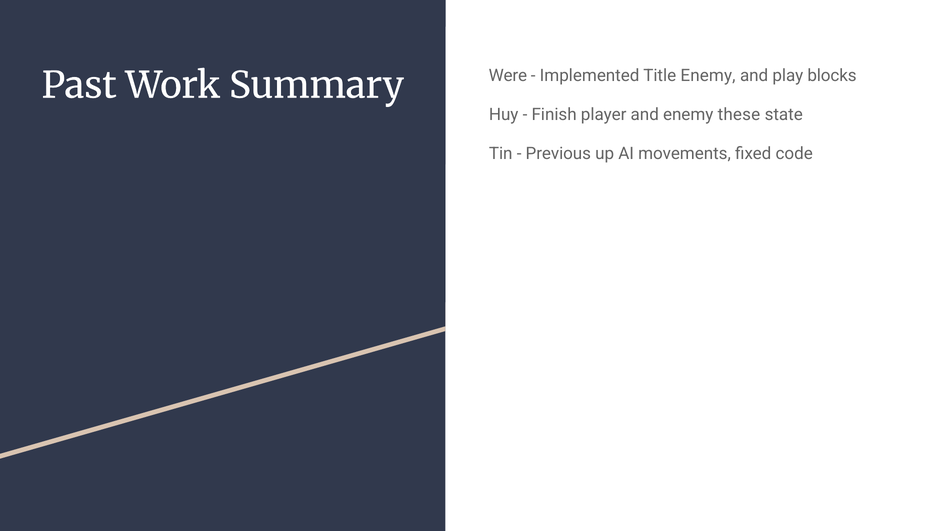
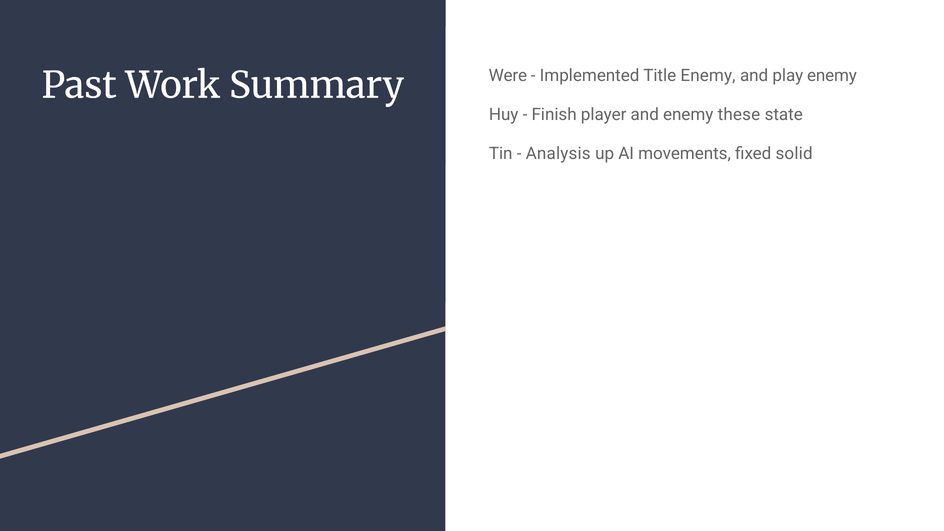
play blocks: blocks -> enemy (832, 76)
Previous: Previous -> Analysis (558, 154)
code: code -> solid (794, 154)
